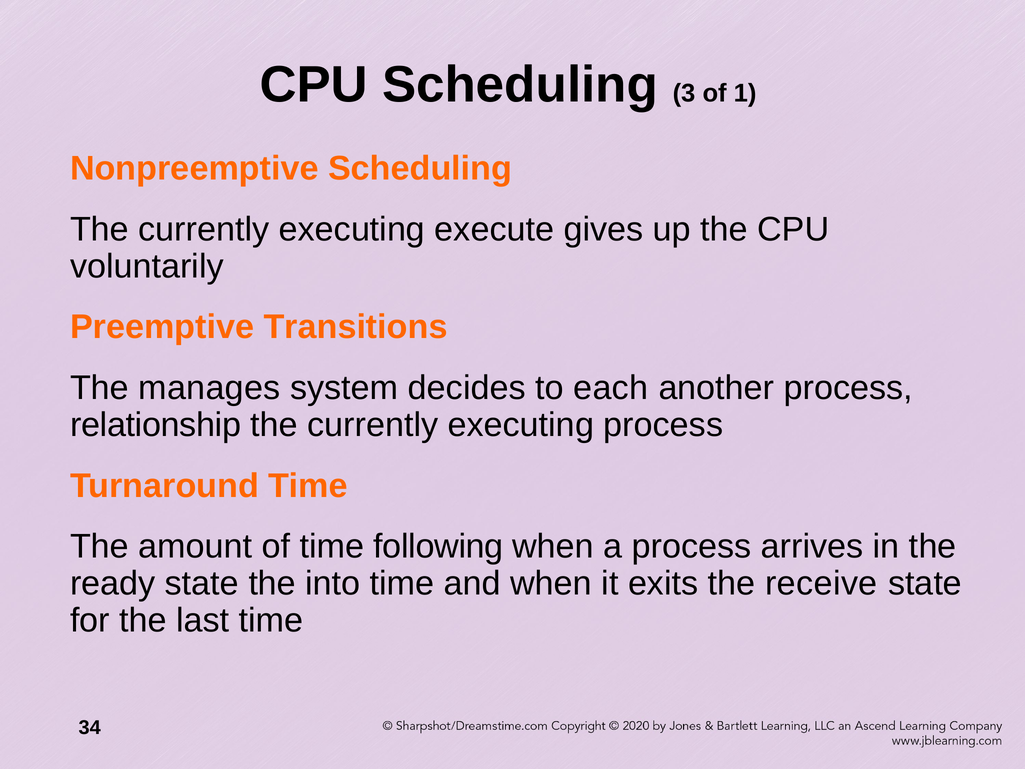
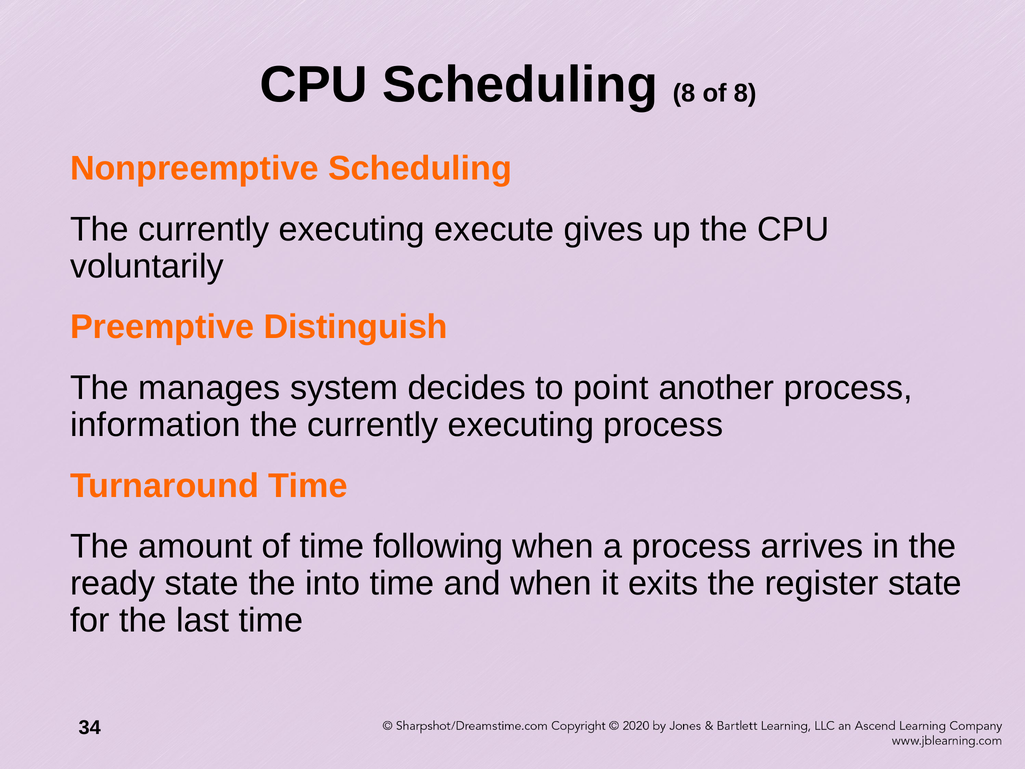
Scheduling 3: 3 -> 8 (684, 93)
of 1: 1 -> 8 (745, 93)
Transitions: Transitions -> Distinguish (356, 327)
each: each -> point (611, 388)
relationship: relationship -> information (155, 425)
receive: receive -> register (822, 583)
